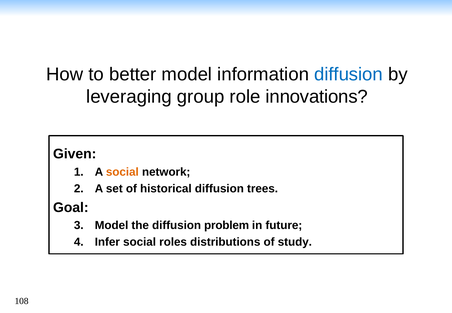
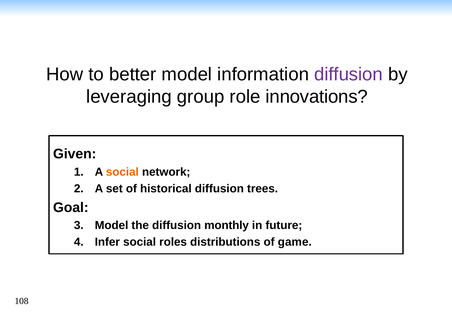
diffusion colour: blue -> purple (349, 74)
problem: problem -> monthly (227, 225)
study: study -> game (295, 242)
